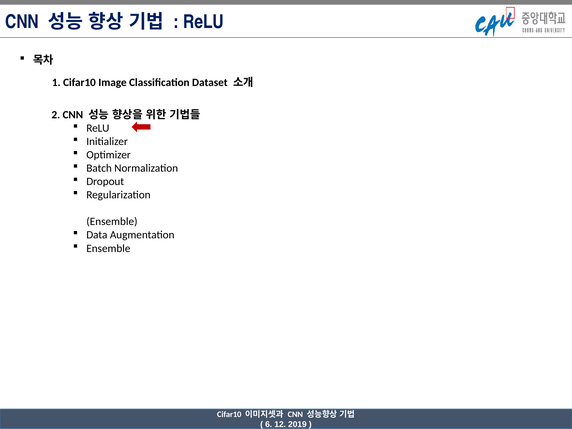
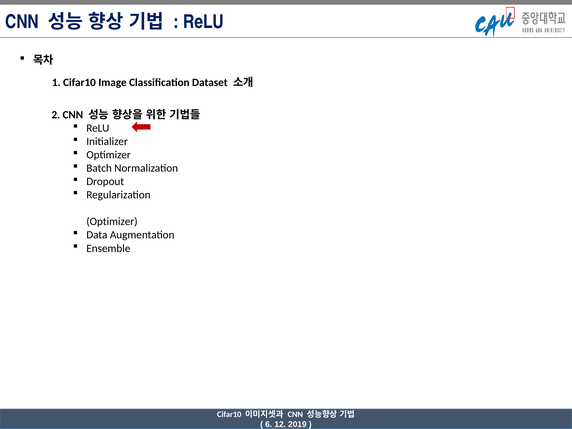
Ensemble: Ensemble -> Optimizer (112, 222)
